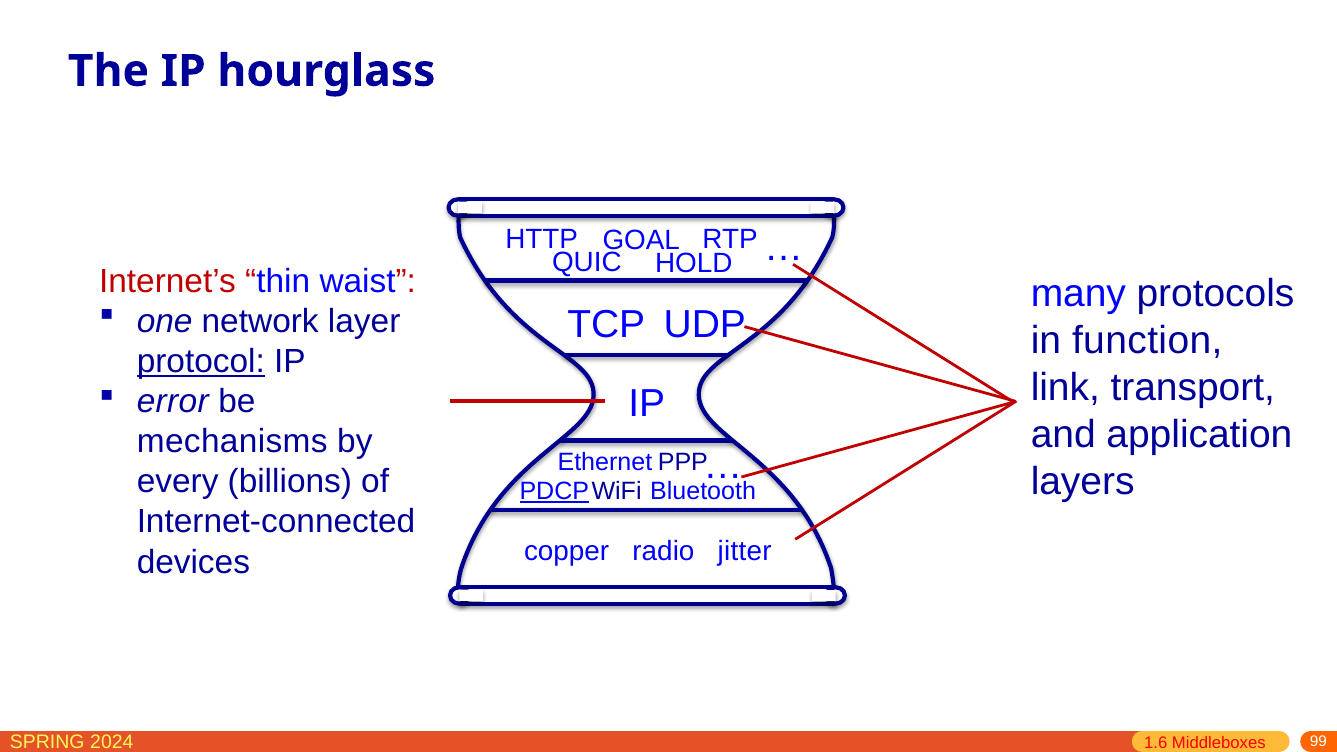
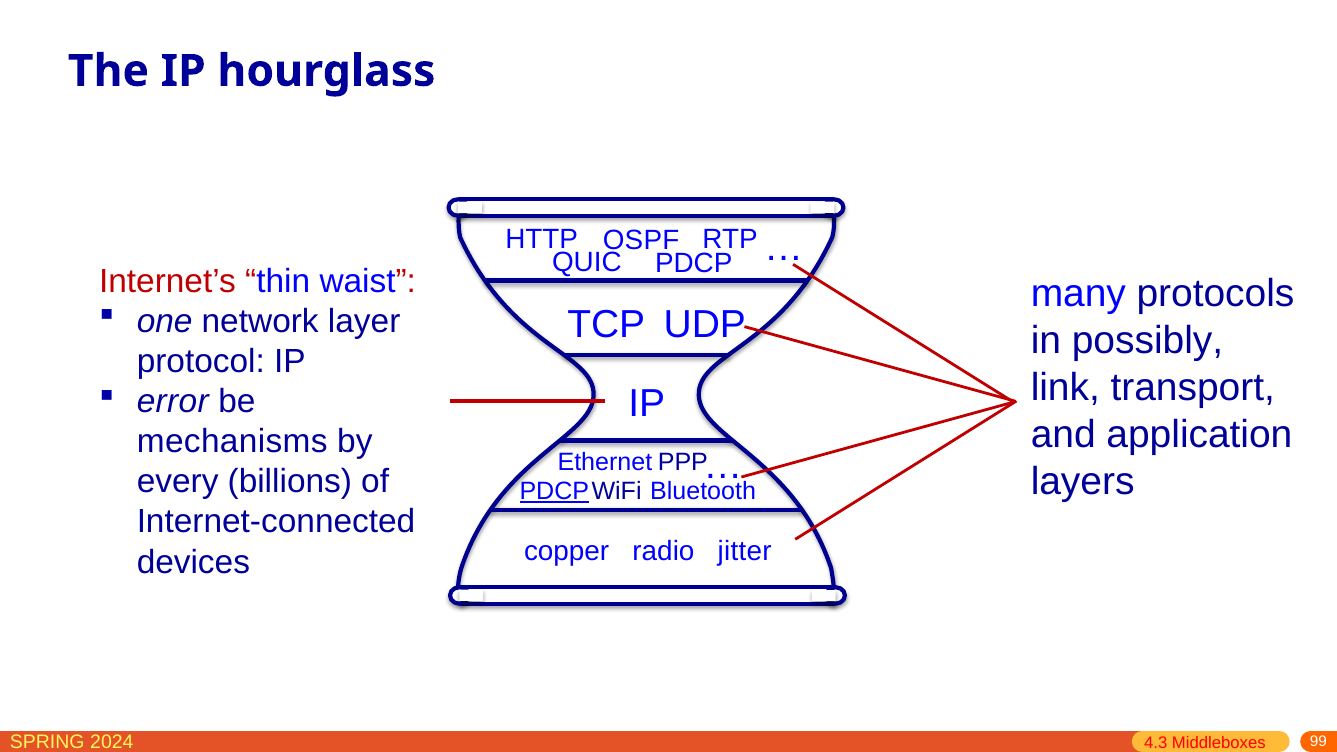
GOAL: GOAL -> OSPF (641, 240)
QUIC HOLD: HOLD -> PDCP (694, 263)
function: function -> possibly (1147, 341)
protocol underline: present -> none (201, 361)
1.6: 1.6 -> 4.3 (1156, 743)
